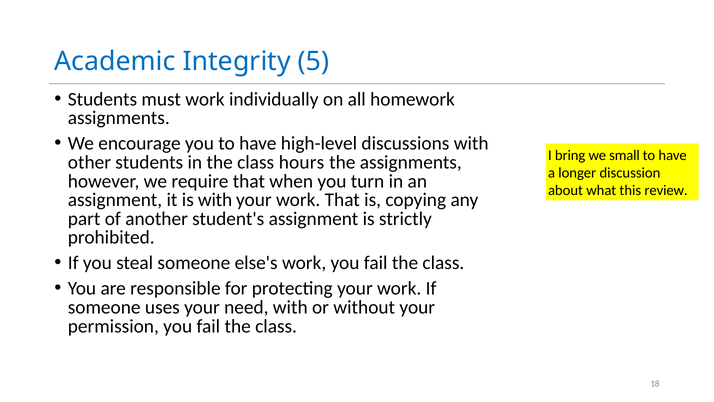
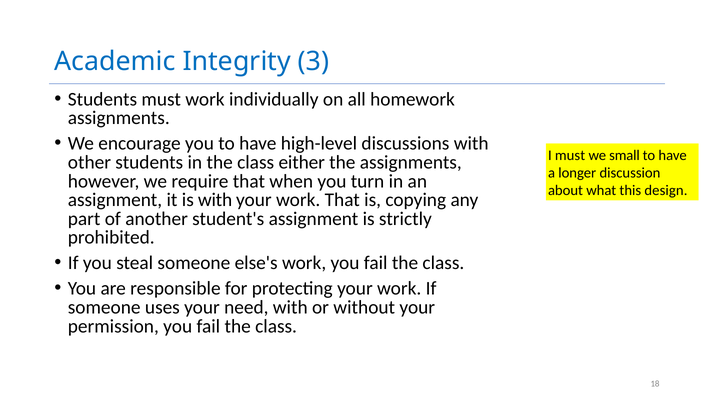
5: 5 -> 3 (313, 61)
I bring: bring -> must (570, 155)
hours: hours -> either (302, 162)
review: review -> design (666, 190)
